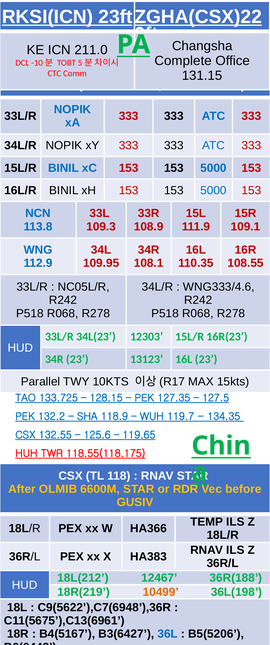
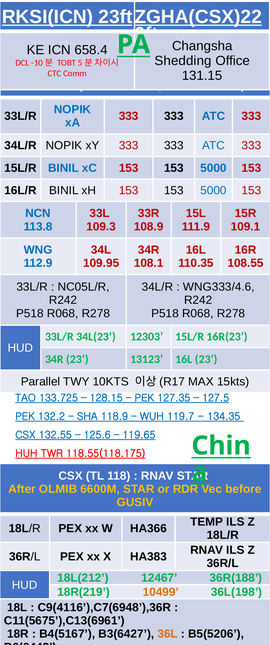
211.0: 211.0 -> 658.4 (91, 50)
Complete: Complete -> Shedding (183, 61)
C9(5622’),C7(6948’),36R: C9(5622’),C7(6948’),36R -> C9(4116’),C7(6948’),36R (104, 608)
36L colour: blue -> orange (168, 635)
